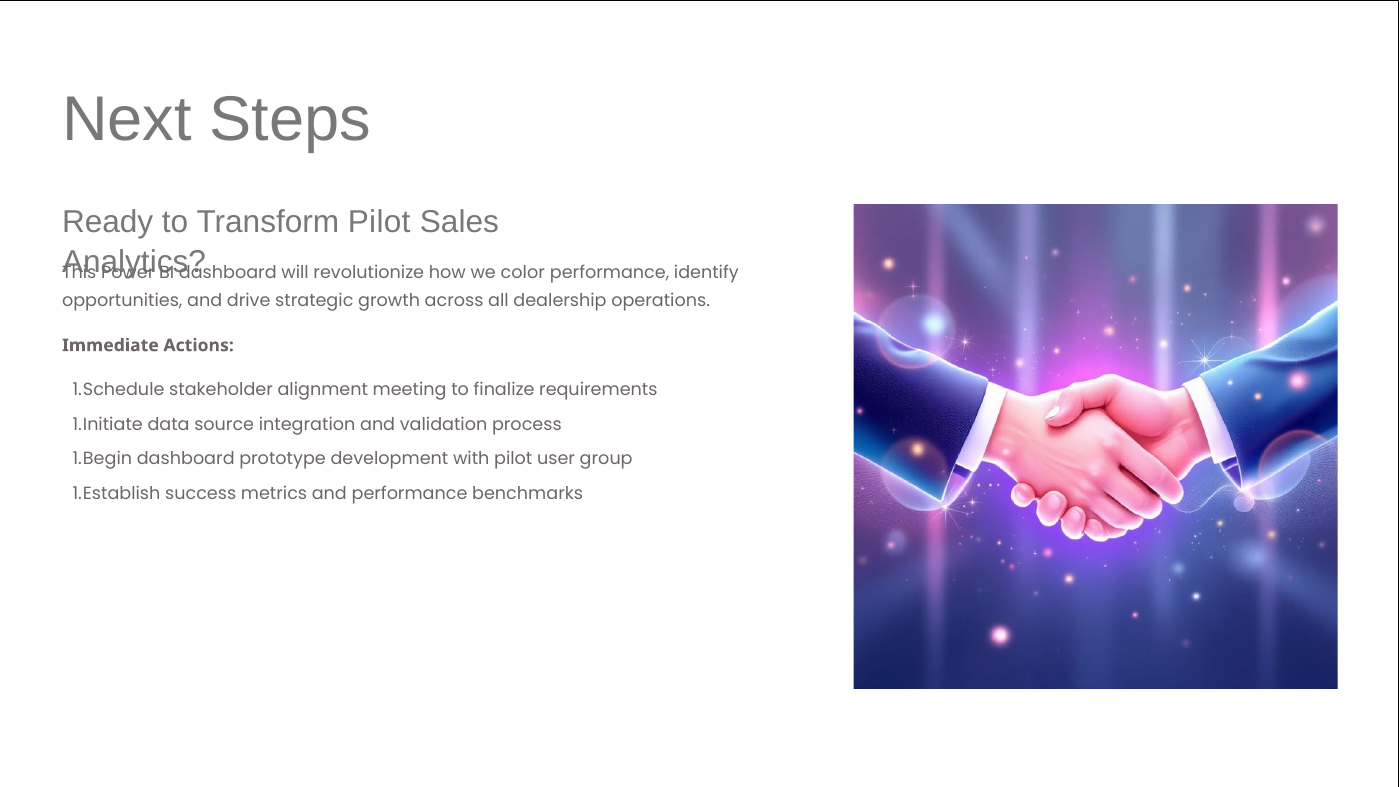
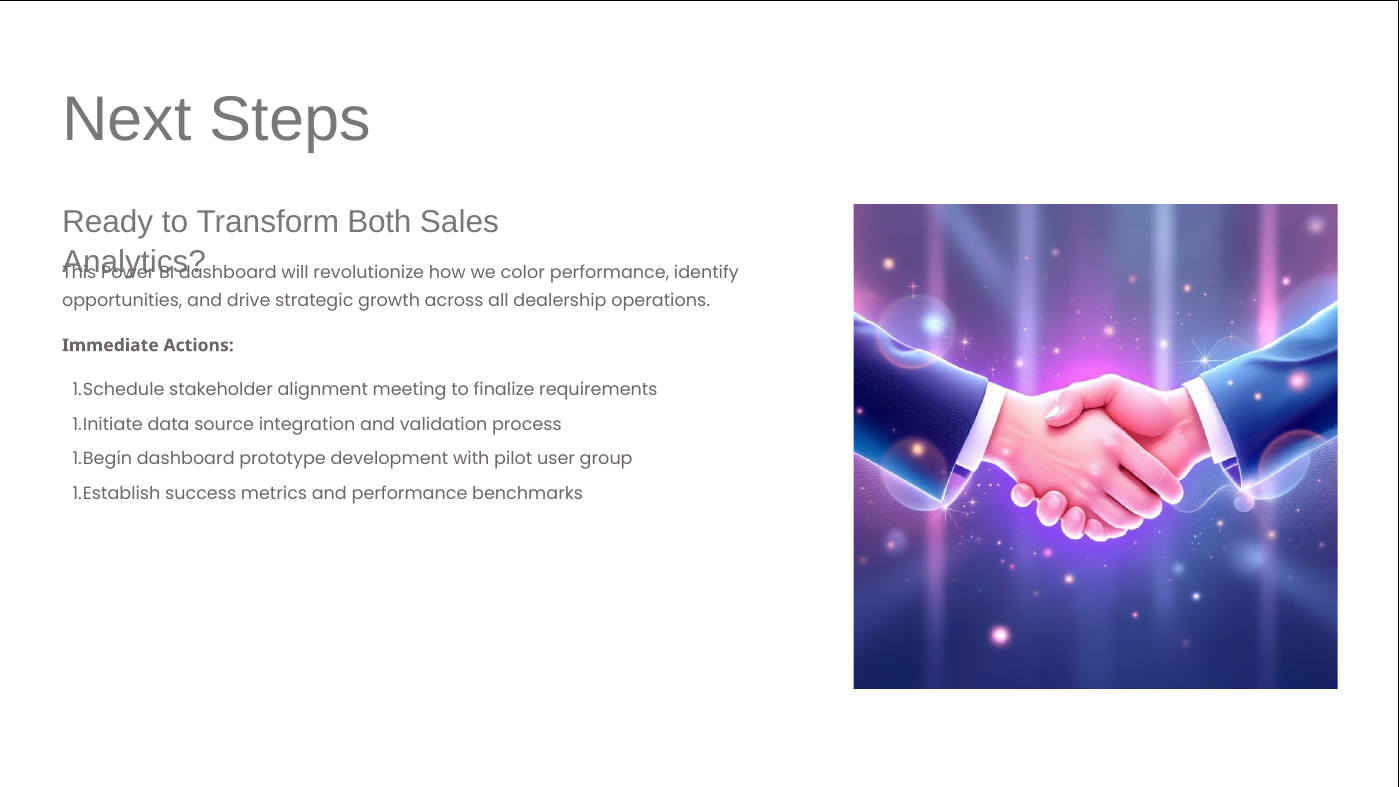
Transform Pilot: Pilot -> Both (379, 222)
